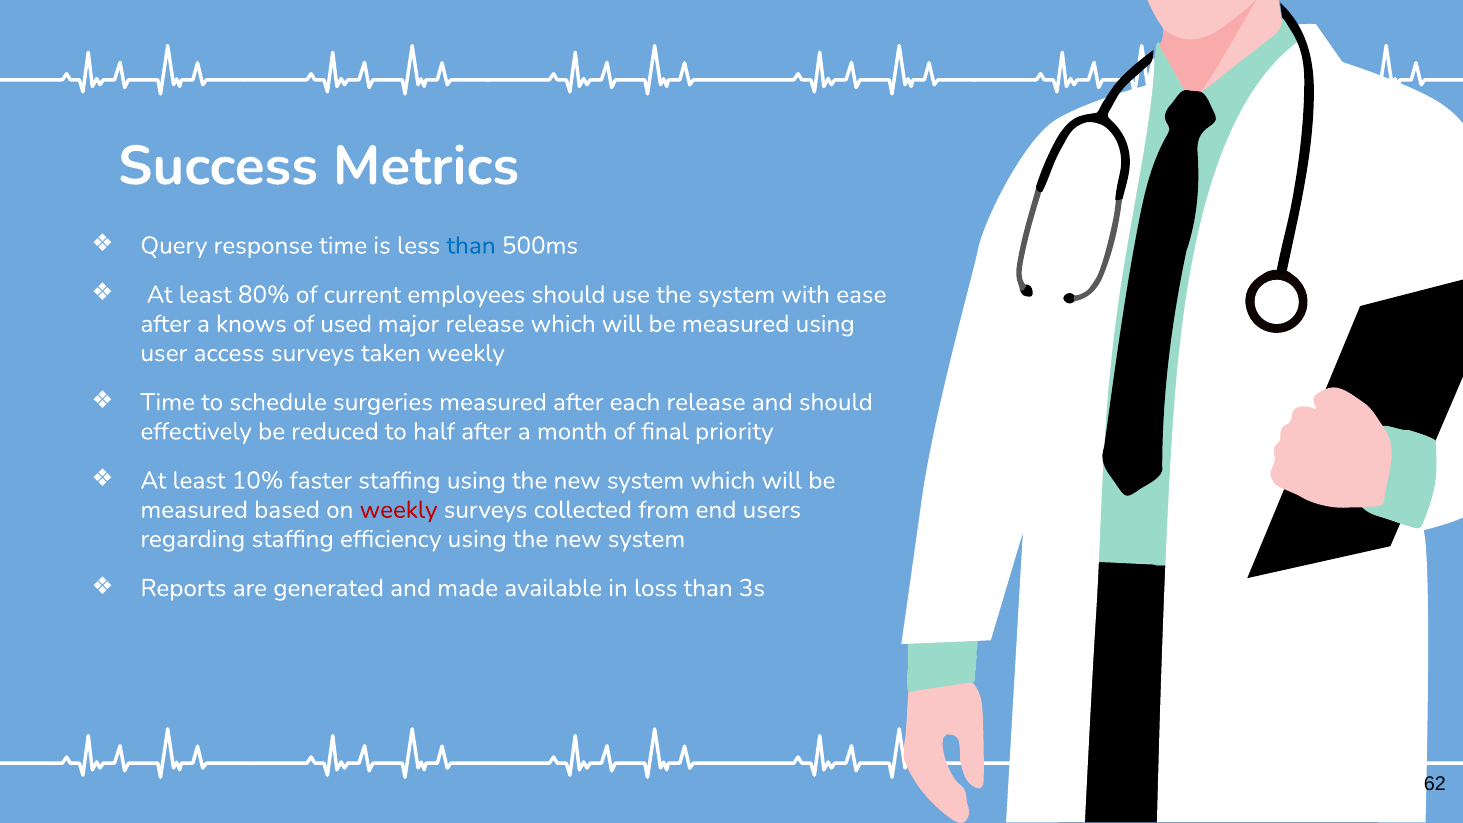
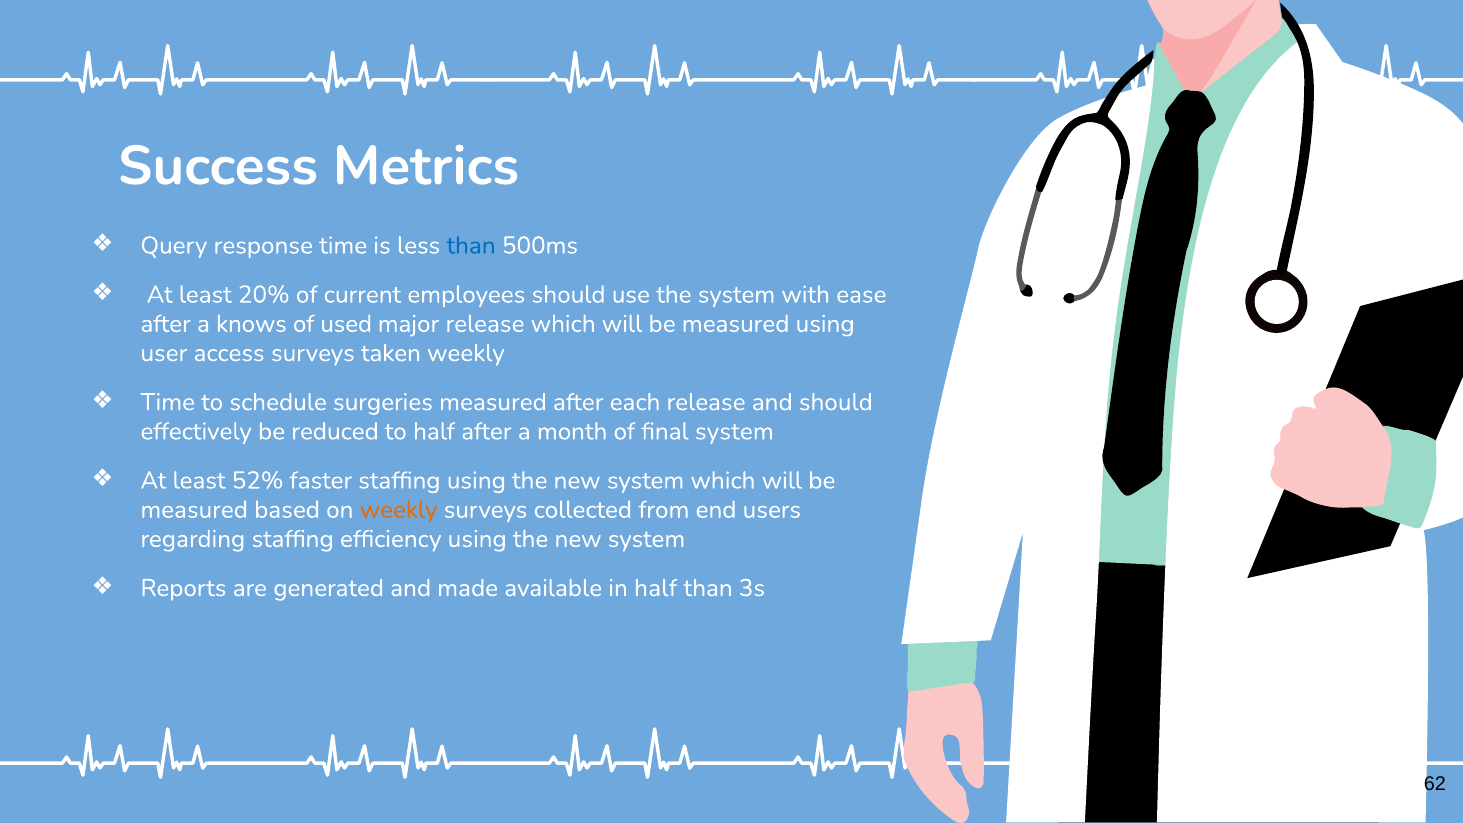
80%: 80% -> 20% (264, 295)
final priority: priority -> system (734, 431)
10%: 10% -> 52% (258, 480)
weekly colour: red -> orange (399, 510)
in loss: loss -> half (656, 588)
